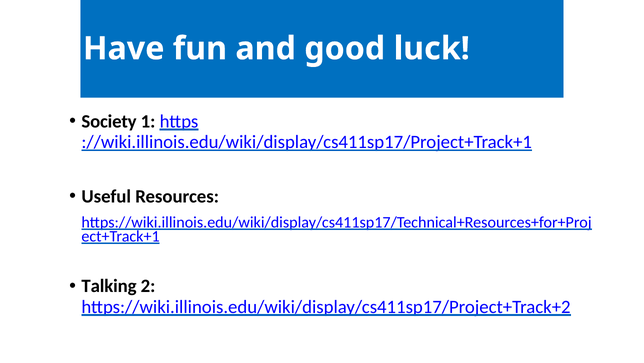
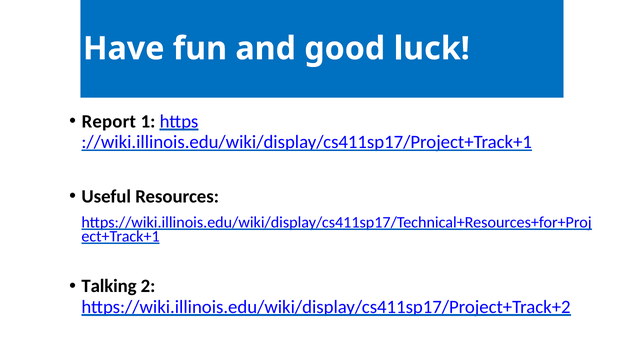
Society: Society -> Report (109, 121)
